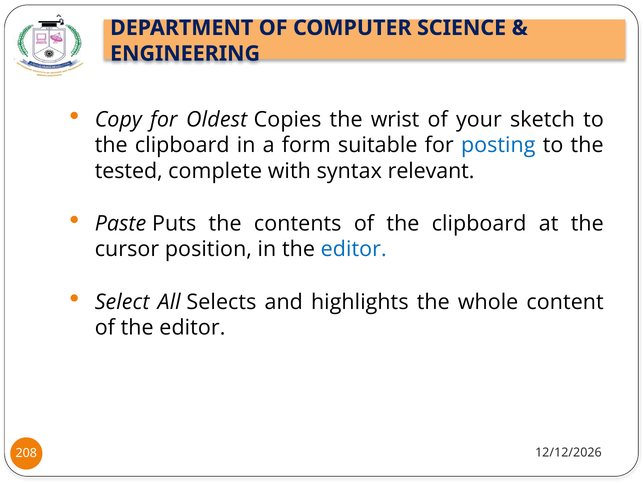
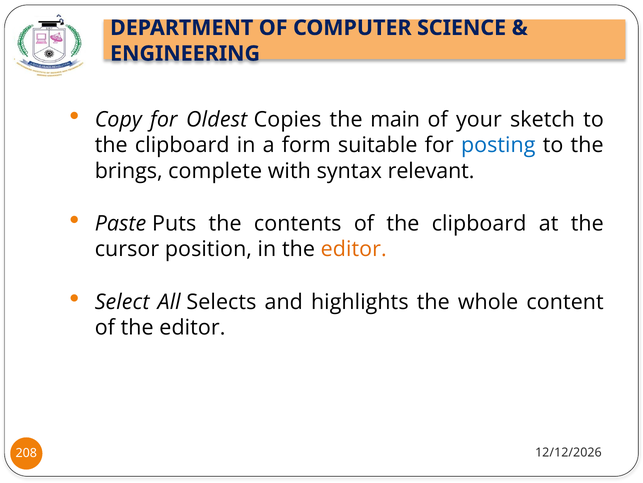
wrist: wrist -> main (395, 119)
tested: tested -> brings (129, 171)
editor colour: blue -> orange (354, 249)
